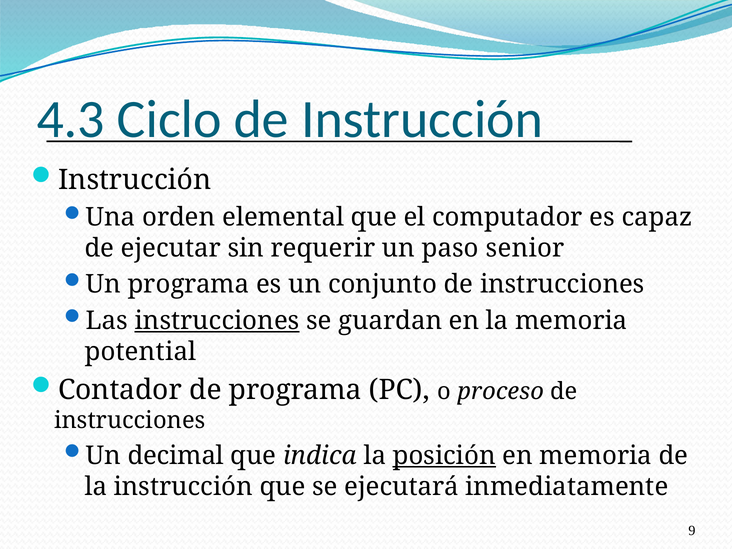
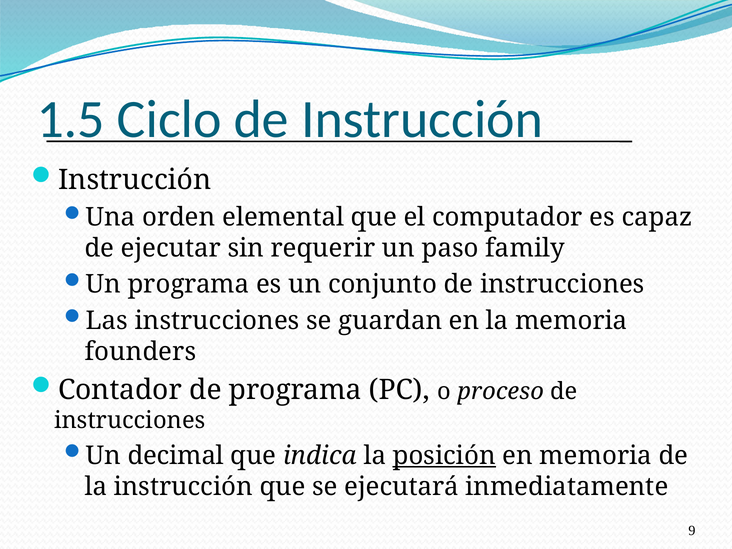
4.3: 4.3 -> 1.5 (71, 119)
senior: senior -> family (525, 248)
instrucciones underline: present -> none (217, 321)
potential: potential -> founders (140, 352)
